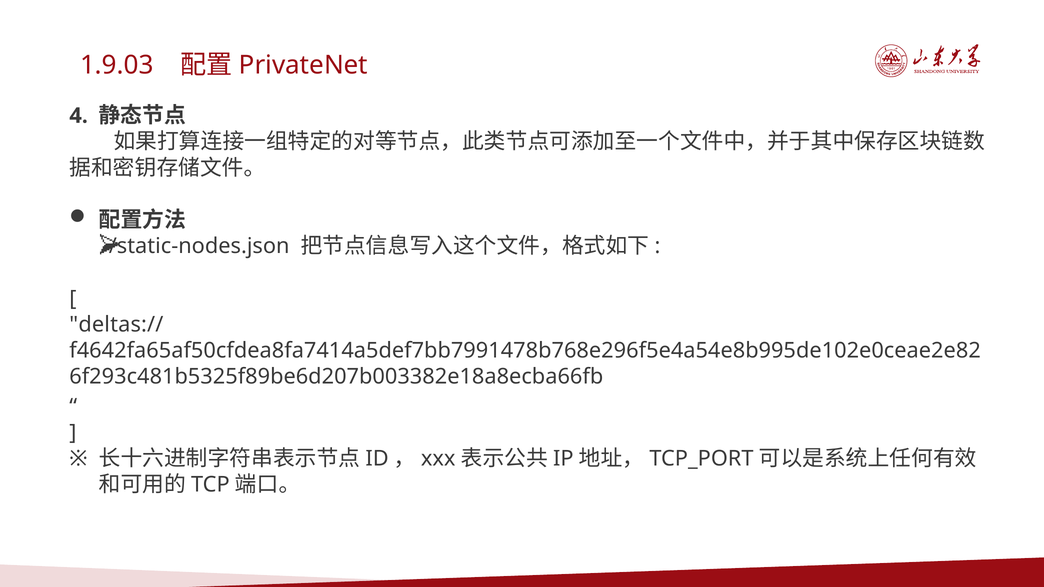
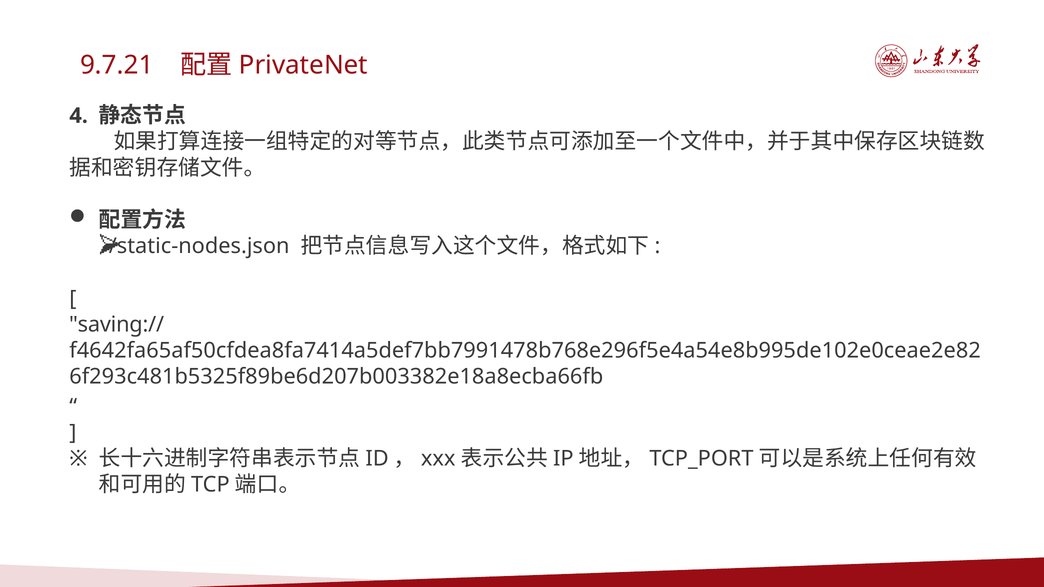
1.9.03: 1.9.03 -> 9.7.21 (117, 65)
deltas://: deltas:// -> saving:// (117, 325)
